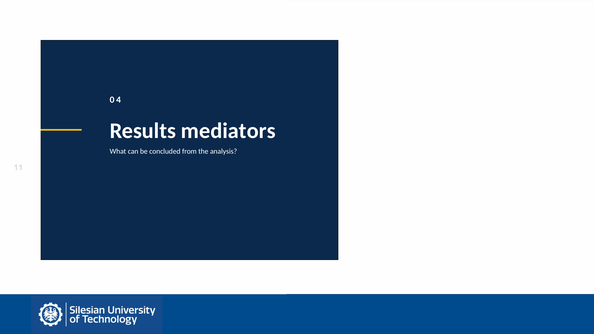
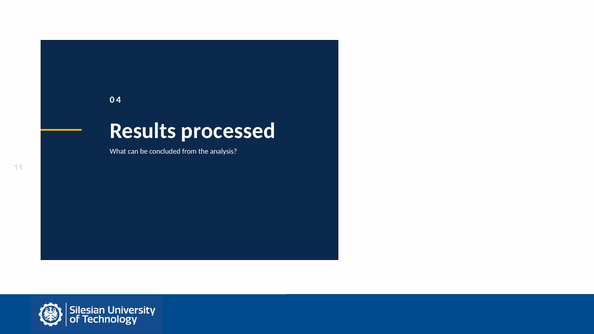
mediators: mediators -> processed (228, 131)
